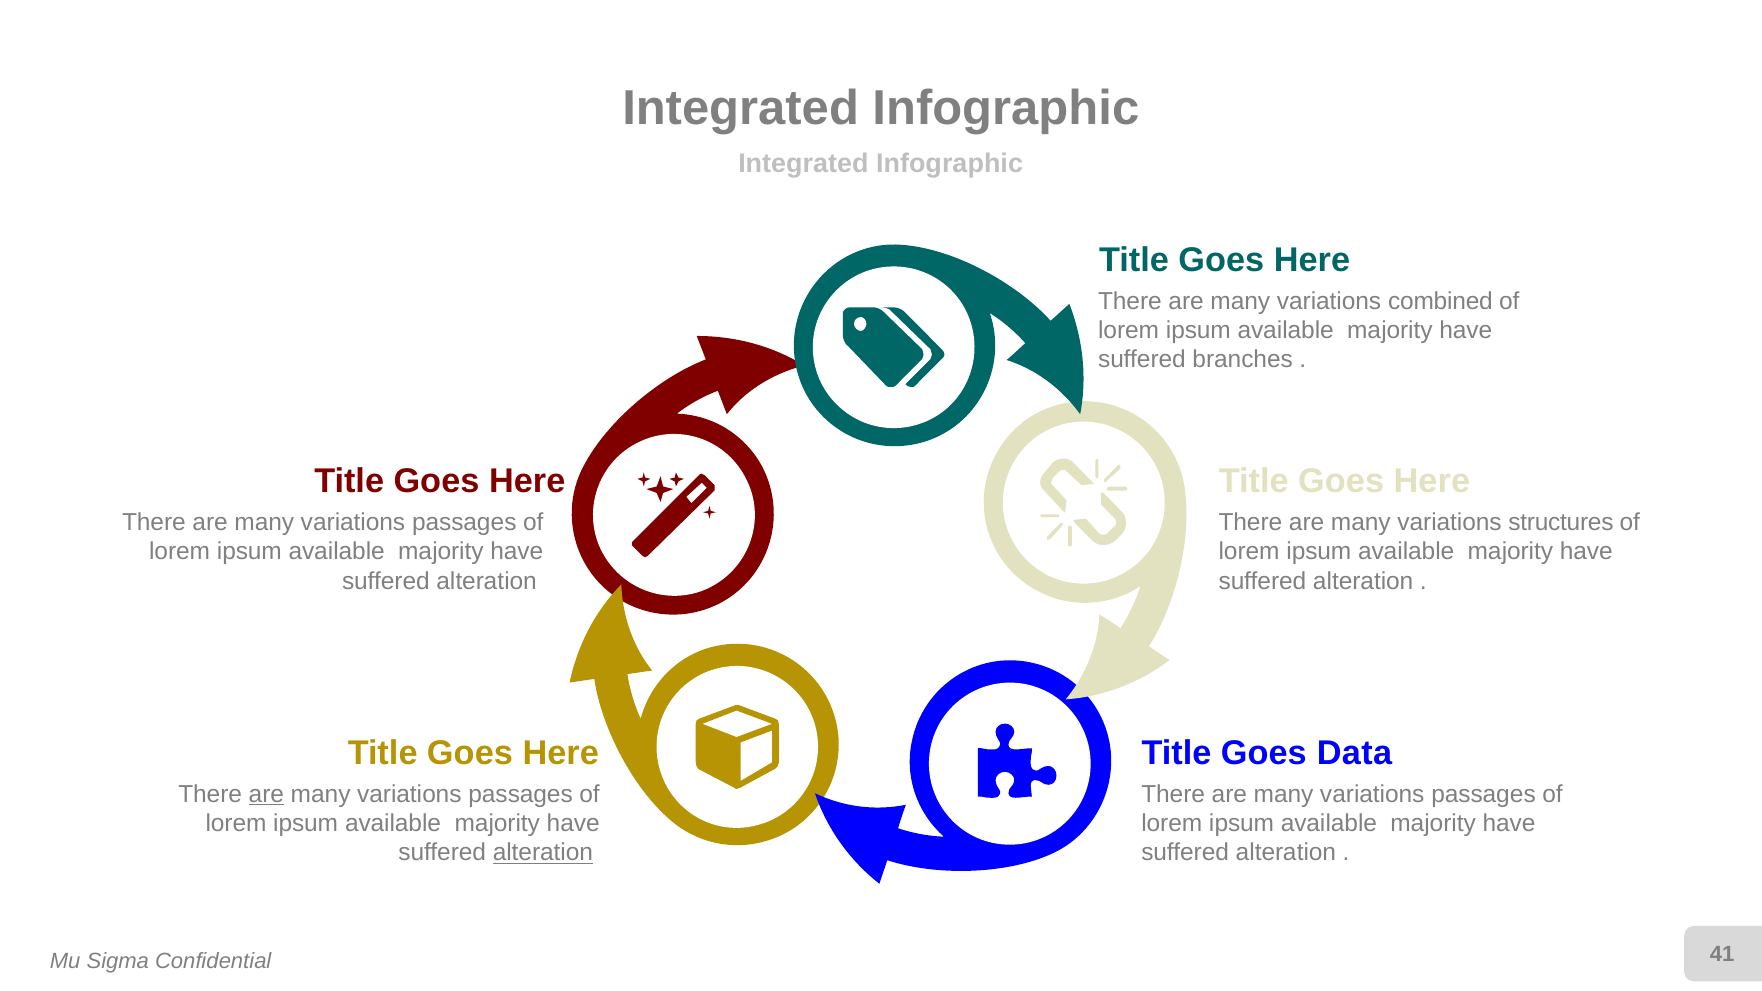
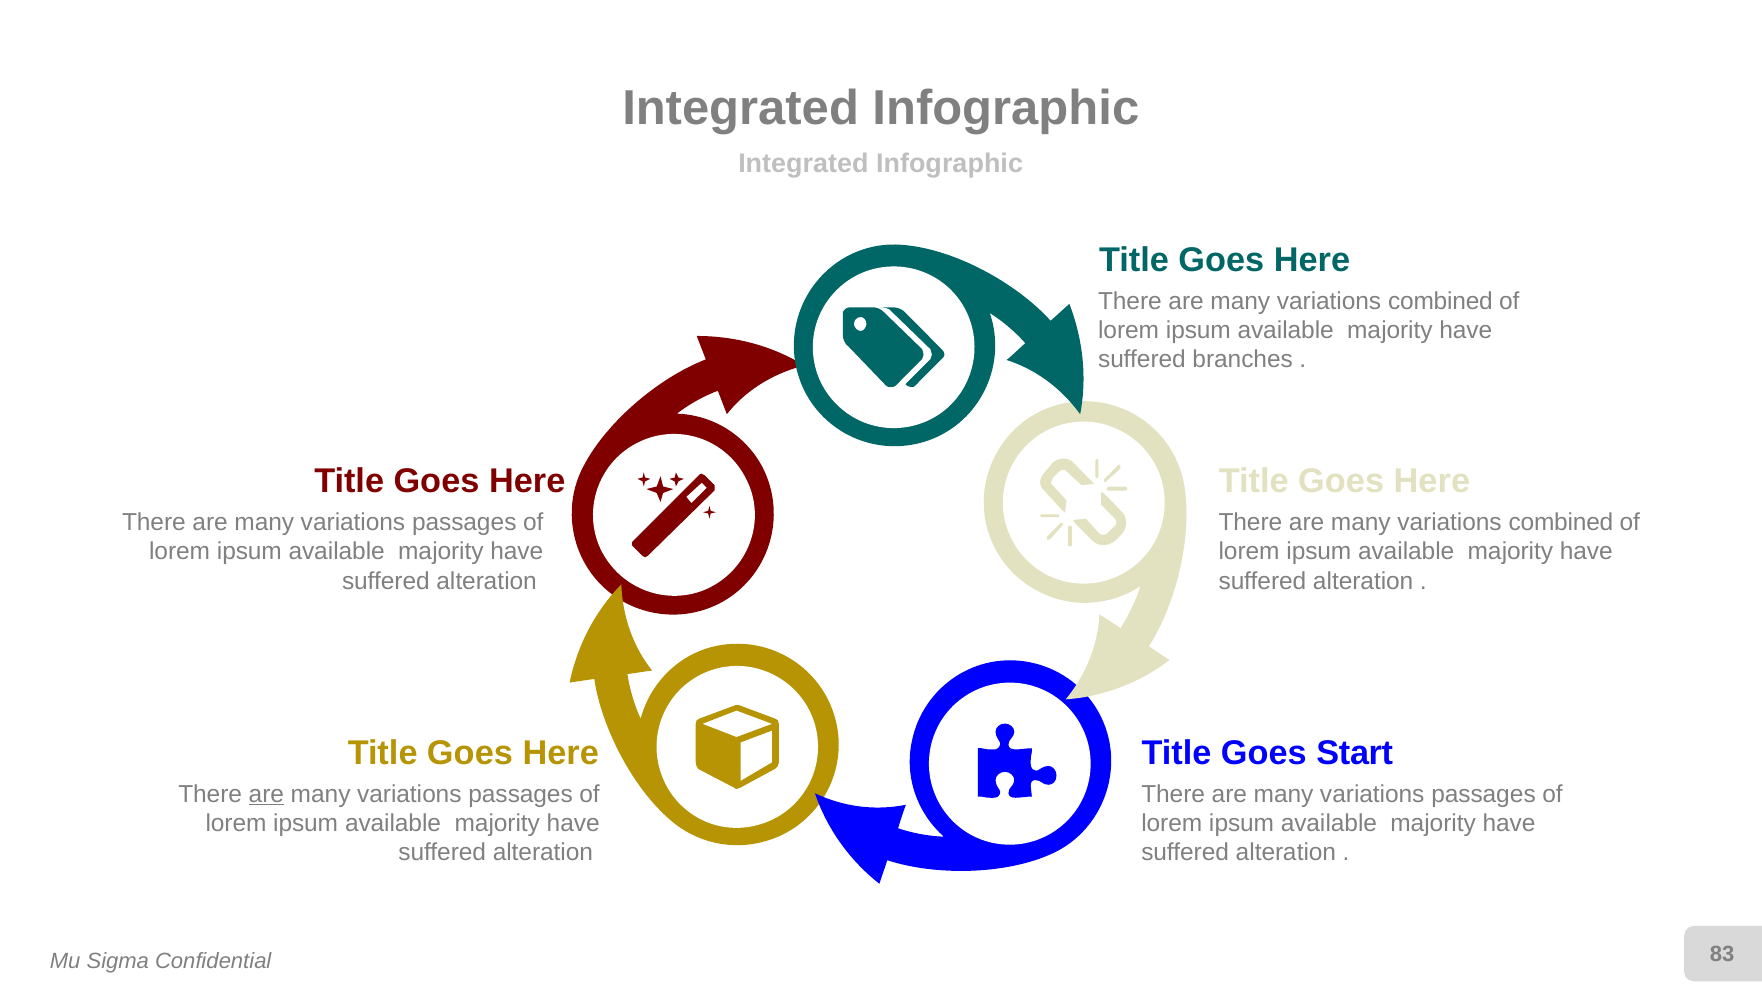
structures: structures -> combined (1561, 522)
Data: Data -> Start (1355, 753)
alteration underline: present -> none (543, 853)
41: 41 -> 83 (1722, 954)
